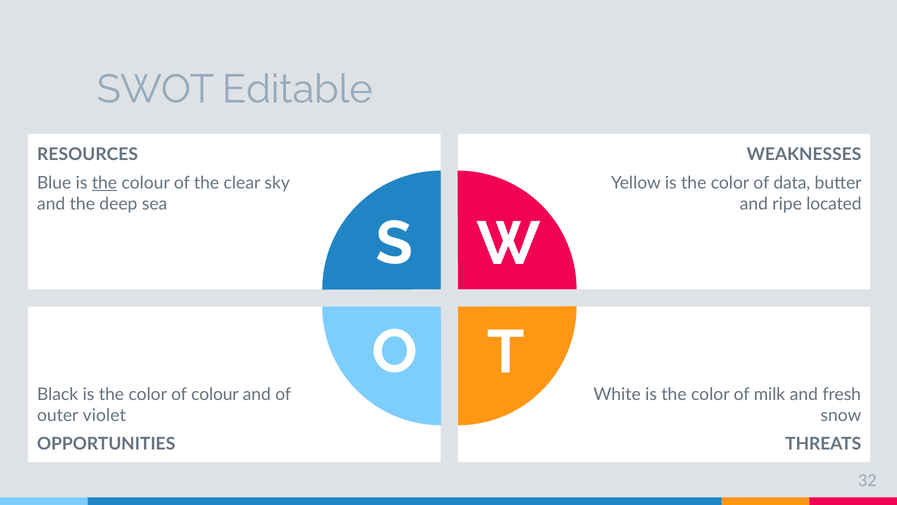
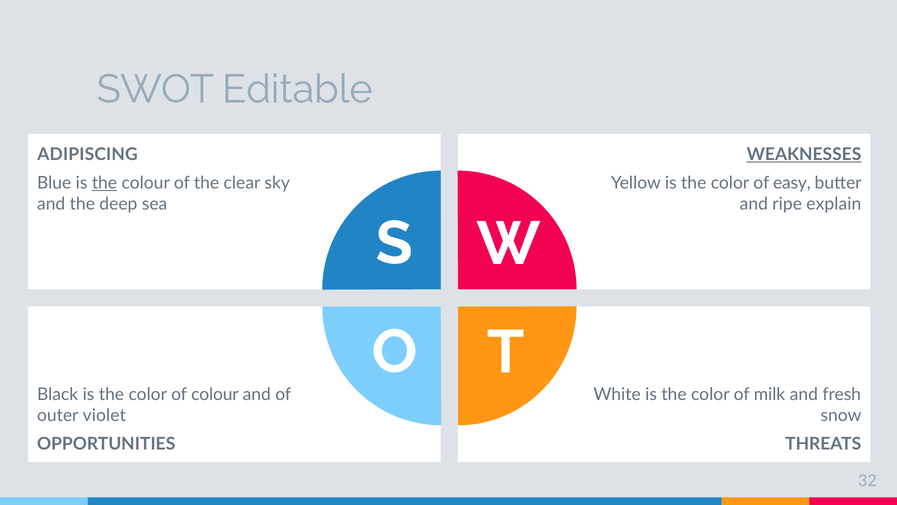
RESOURCES: RESOURCES -> ADIPISCING (87, 154)
WEAKNESSES underline: none -> present (804, 154)
data: data -> easy (792, 183)
located: located -> explain (834, 204)
